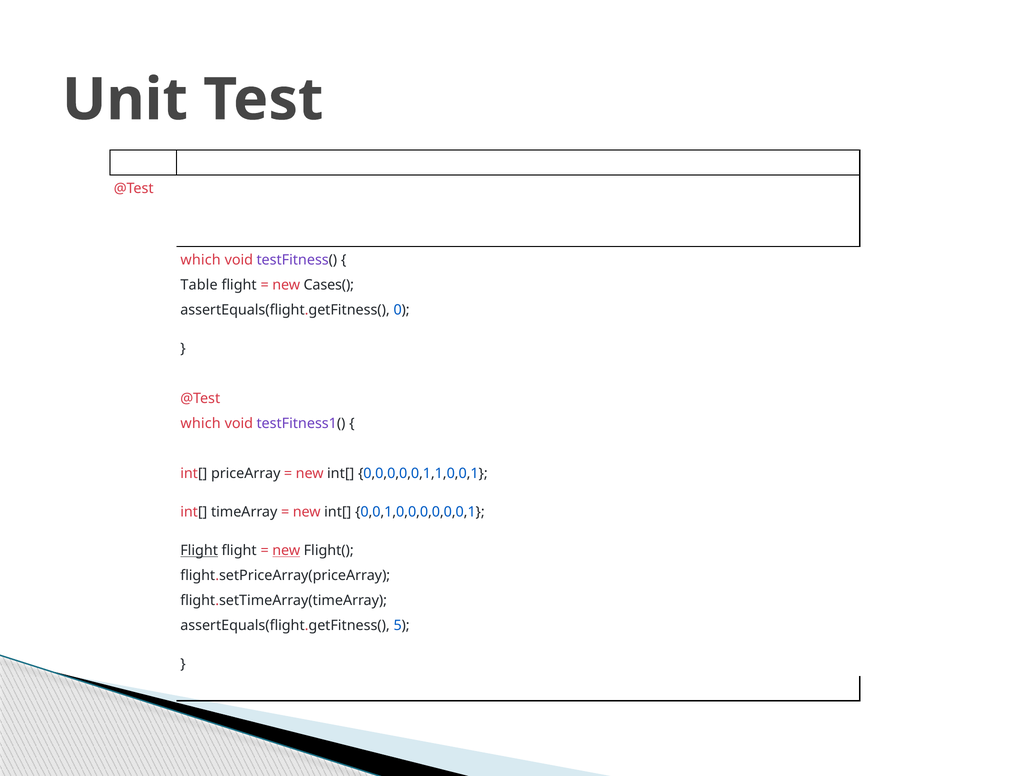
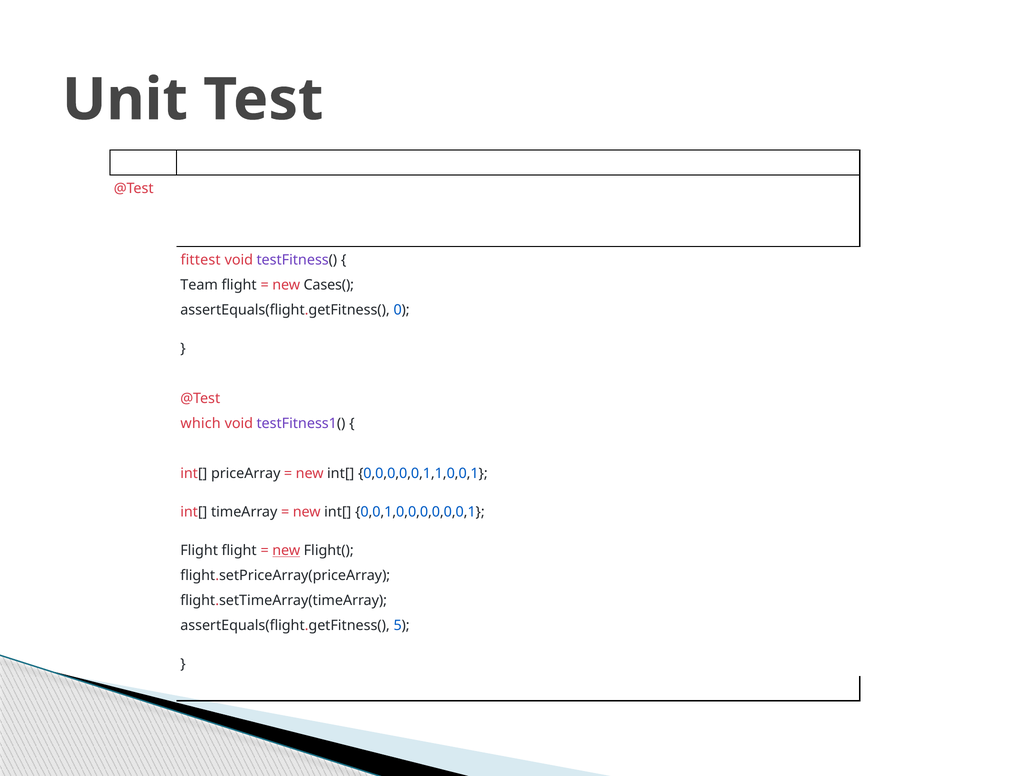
which: which -> fittest (201, 260)
Table: Table -> Team (199, 285)
Flight underline: present -> none (199, 551)
